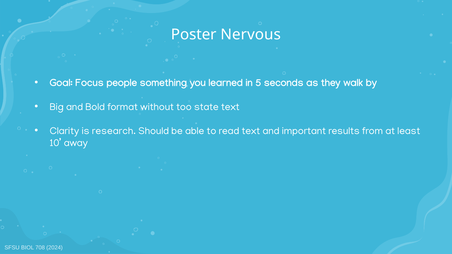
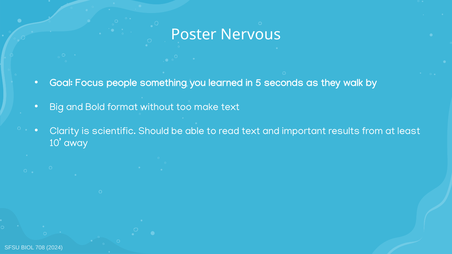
state: state -> make (206, 107)
research: research -> scientific (114, 131)
